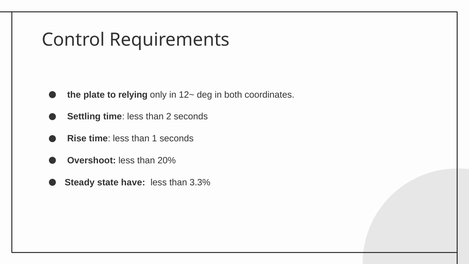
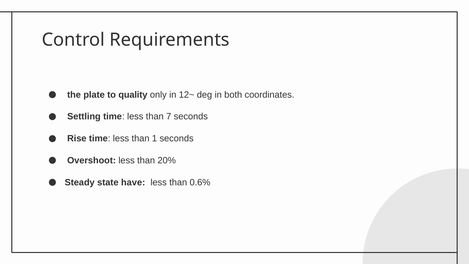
relying: relying -> quality (133, 95)
2: 2 -> 7 (169, 117)
3.3%: 3.3% -> 0.6% (200, 182)
